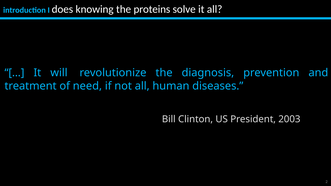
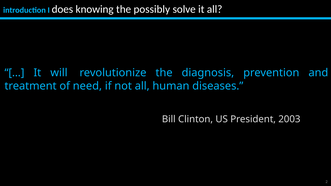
proteins: proteins -> possibly (152, 9)
